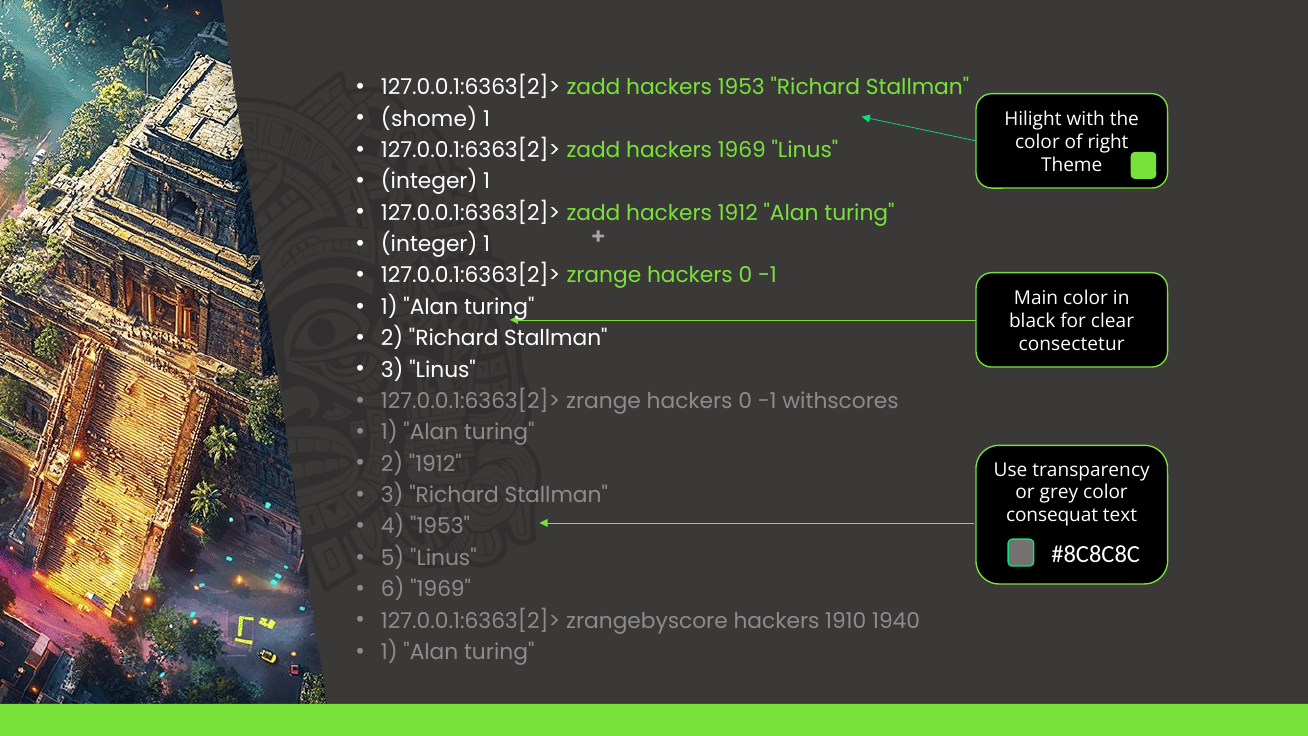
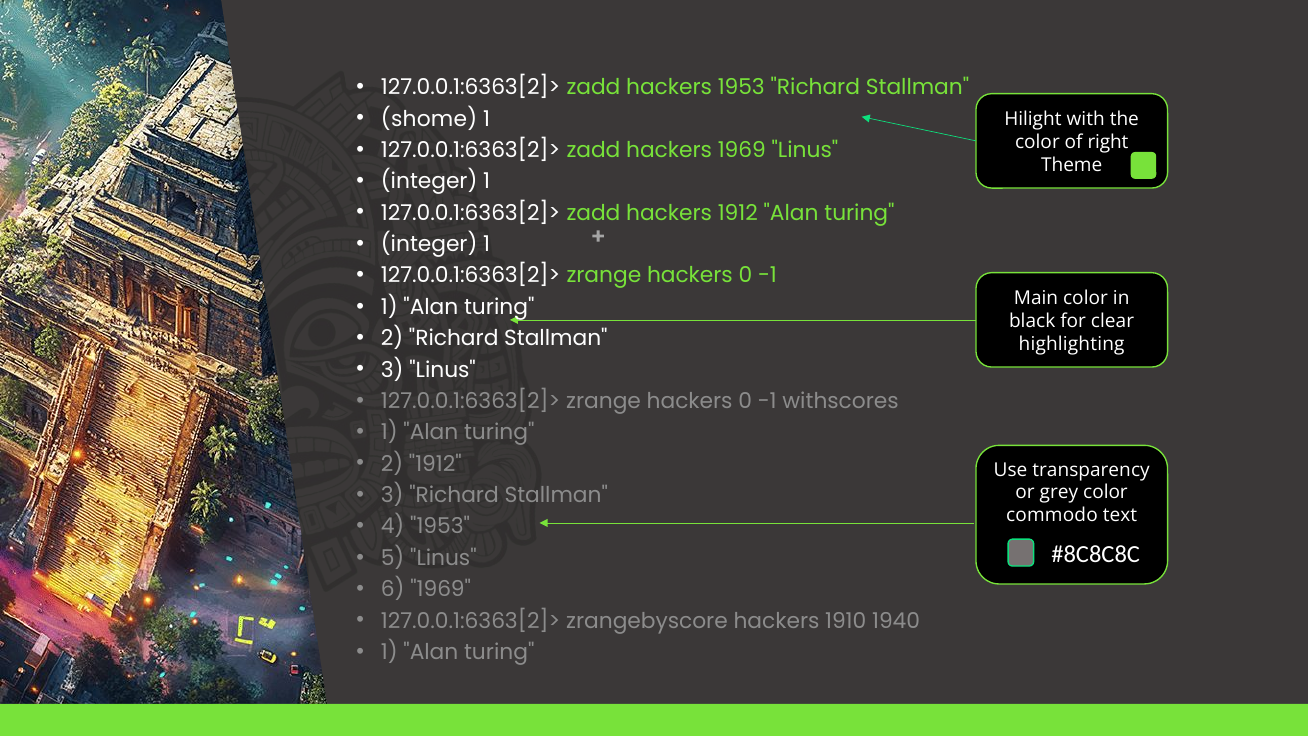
consectetur: consectetur -> highlighting (1072, 344)
consequat: consequat -> commodo (1052, 515)
